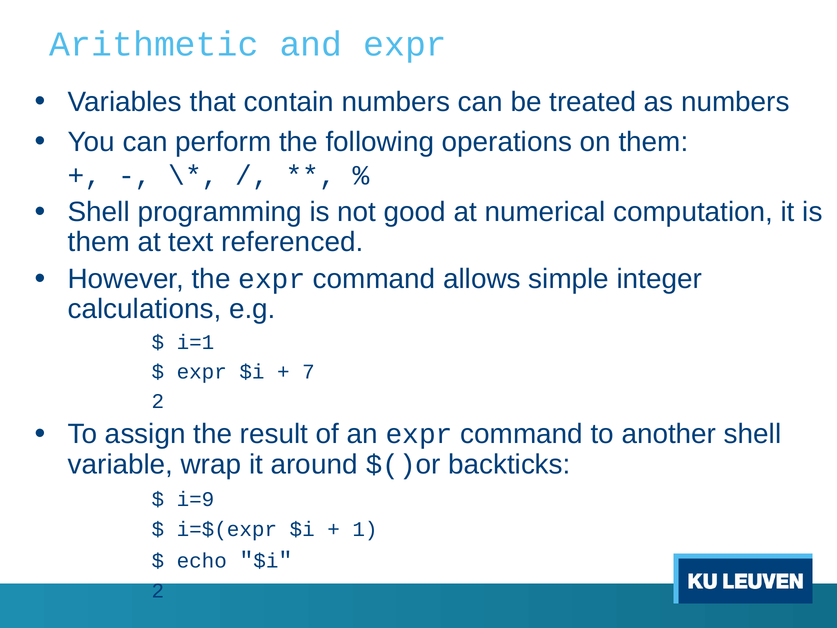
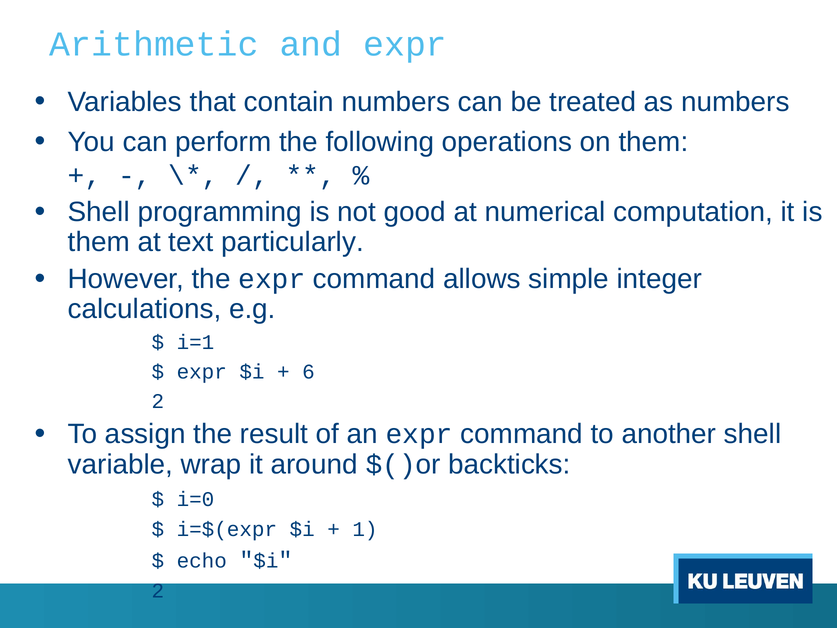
referenced: referenced -> particularly (293, 242)
7: 7 -> 6 (308, 372)
i=9: i=9 -> i=0 (195, 499)
